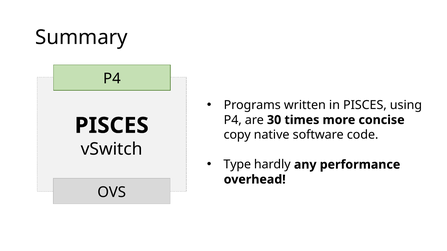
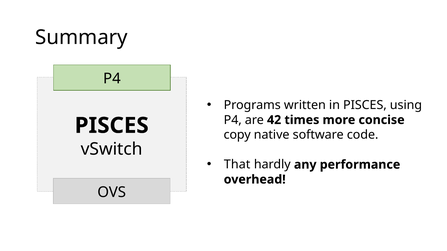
30: 30 -> 42 (274, 120)
Type: Type -> That (237, 165)
